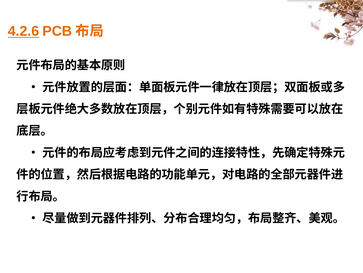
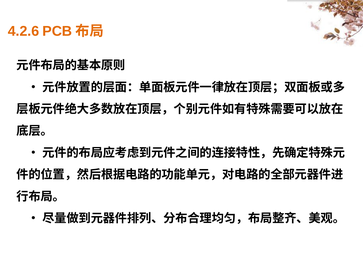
4.2.6 underline: present -> none (24, 31)
